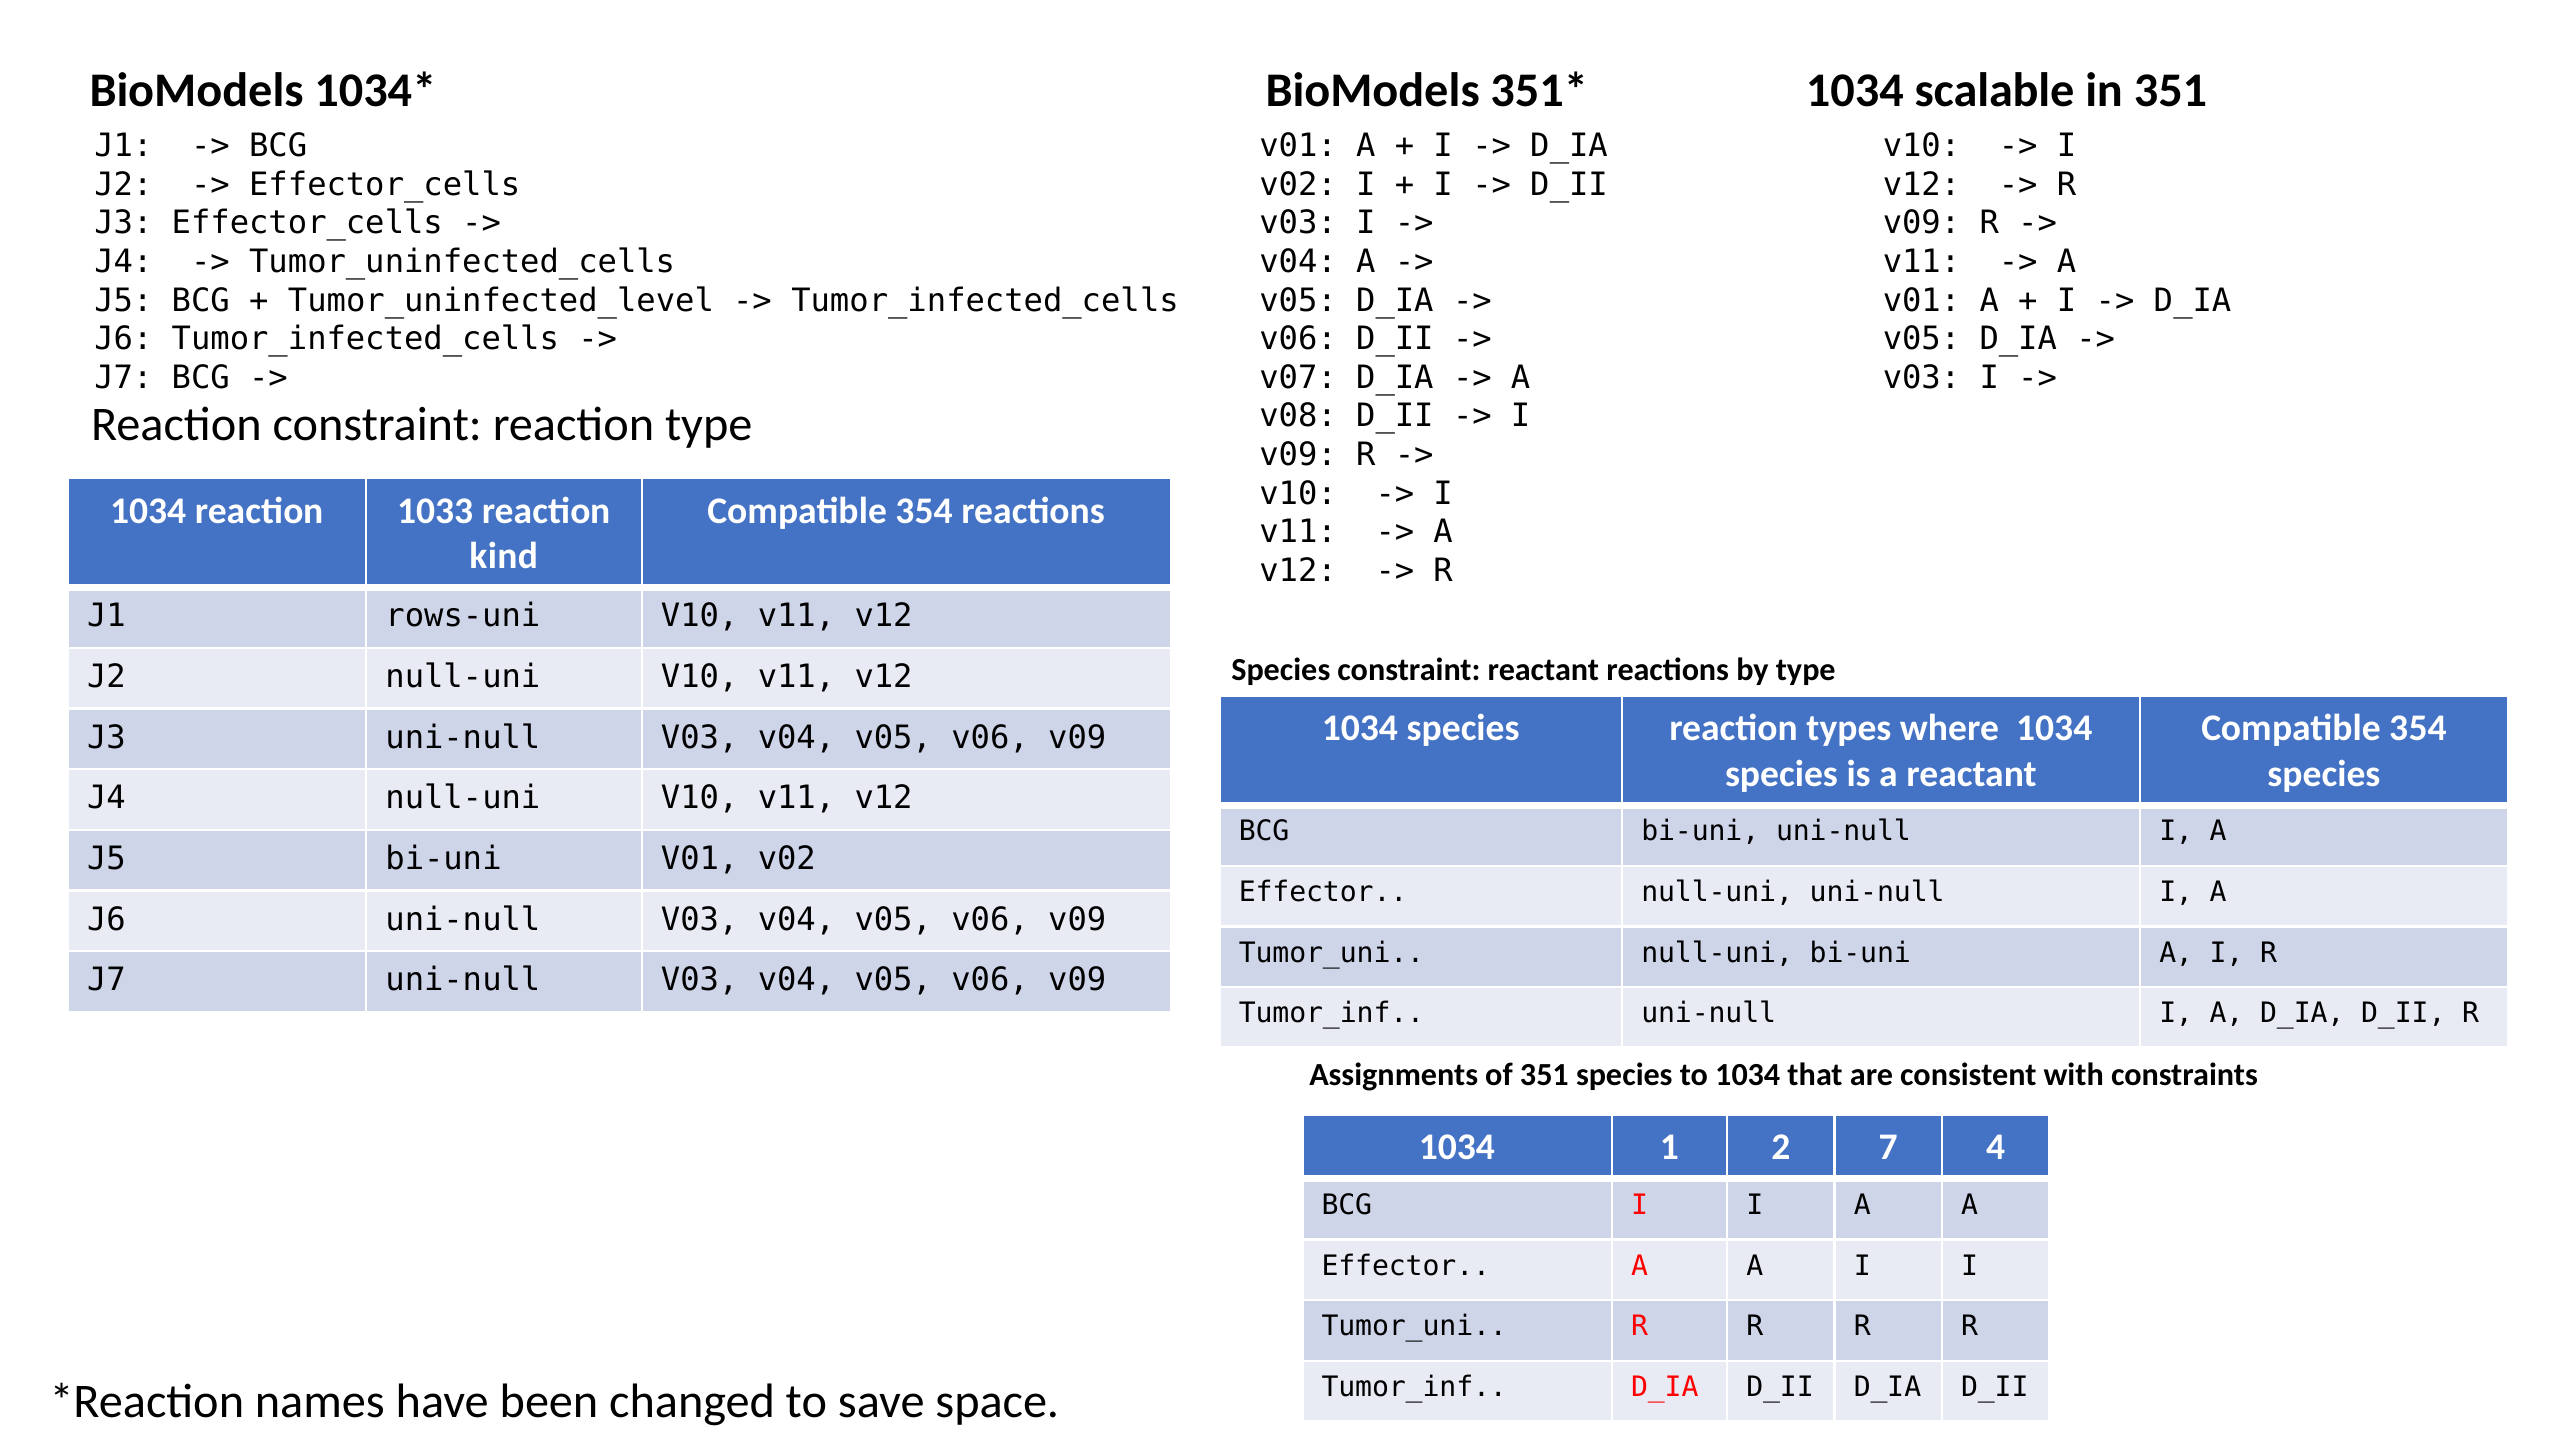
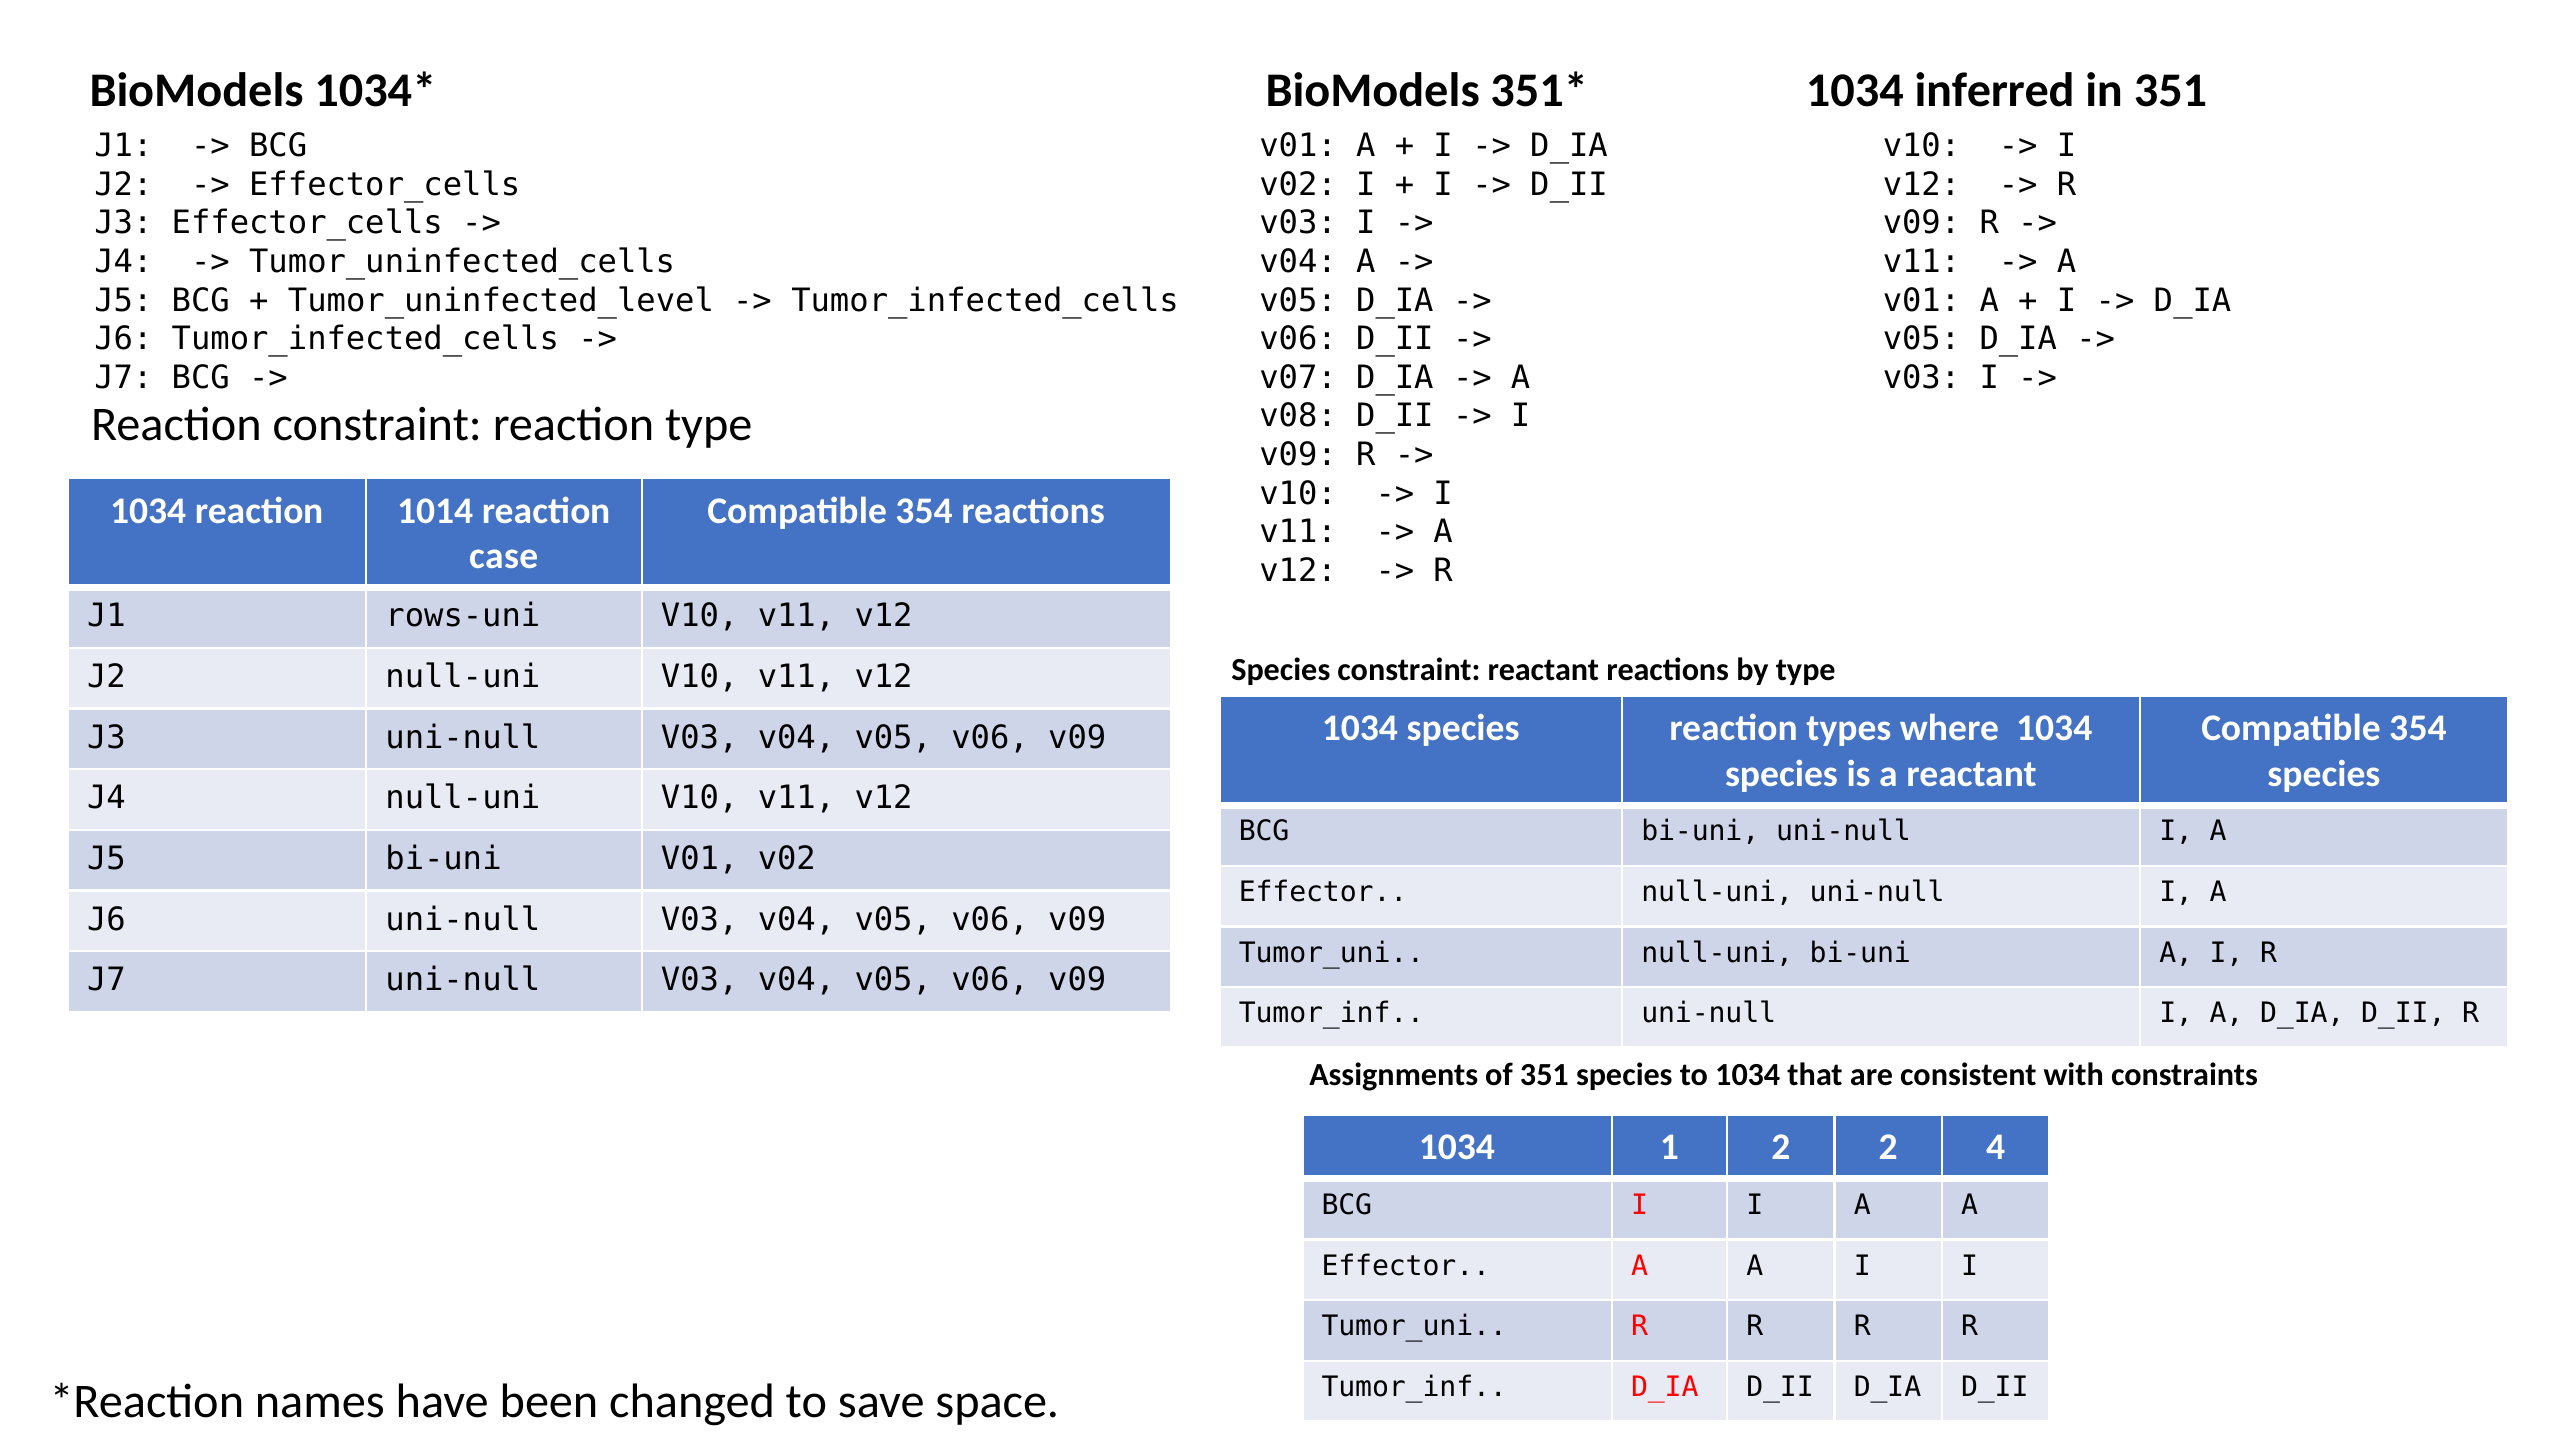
scalable: scalable -> inferred (1995, 91)
1033: 1033 -> 1014 (435, 511)
kind: kind -> case (504, 556)
2 7: 7 -> 2 (1888, 1147)
